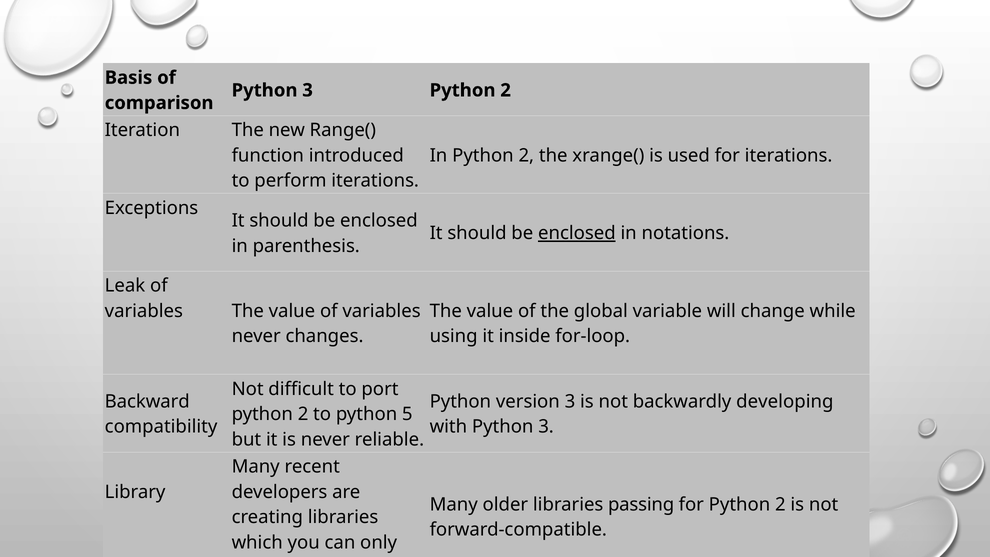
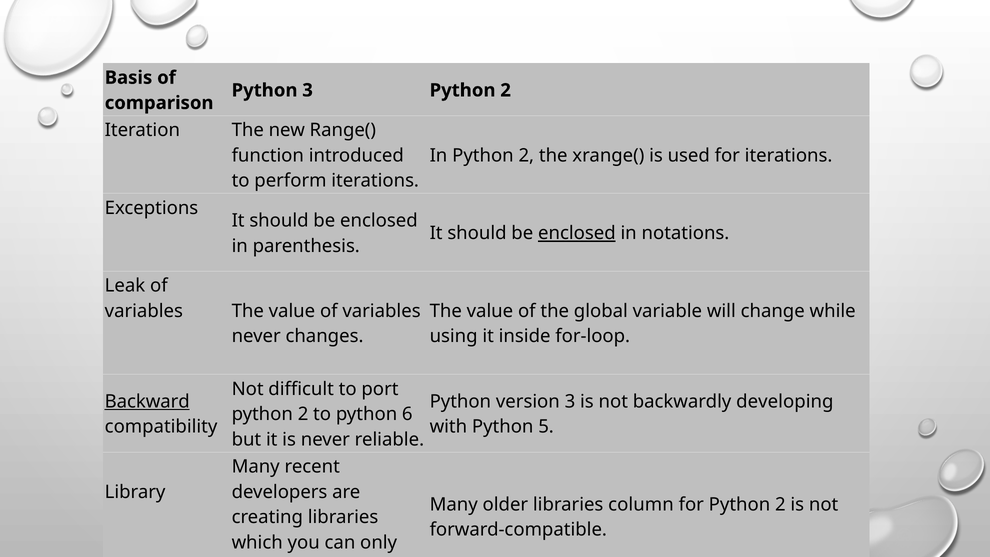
Backward underline: none -> present (147, 401)
5: 5 -> 6 (407, 414)
3: 3 -> 5 (546, 427)
passing: passing -> column (641, 504)
